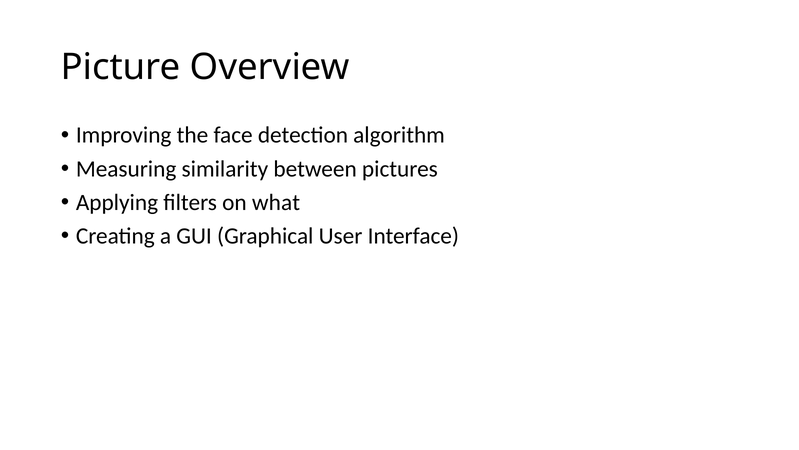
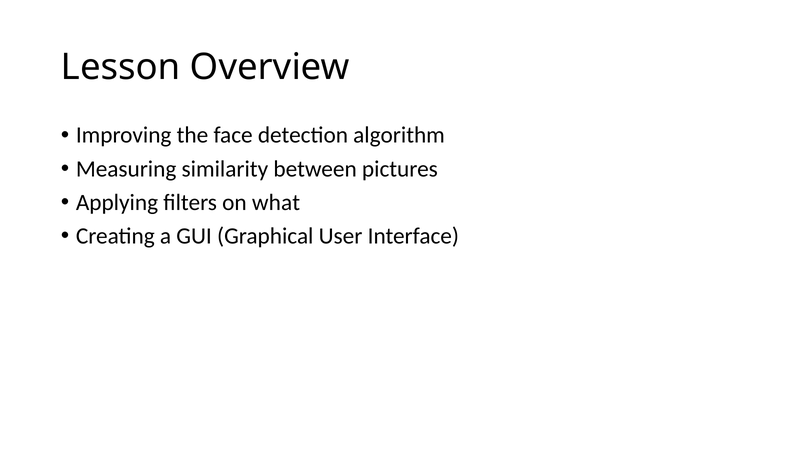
Picture: Picture -> Lesson (121, 67)
